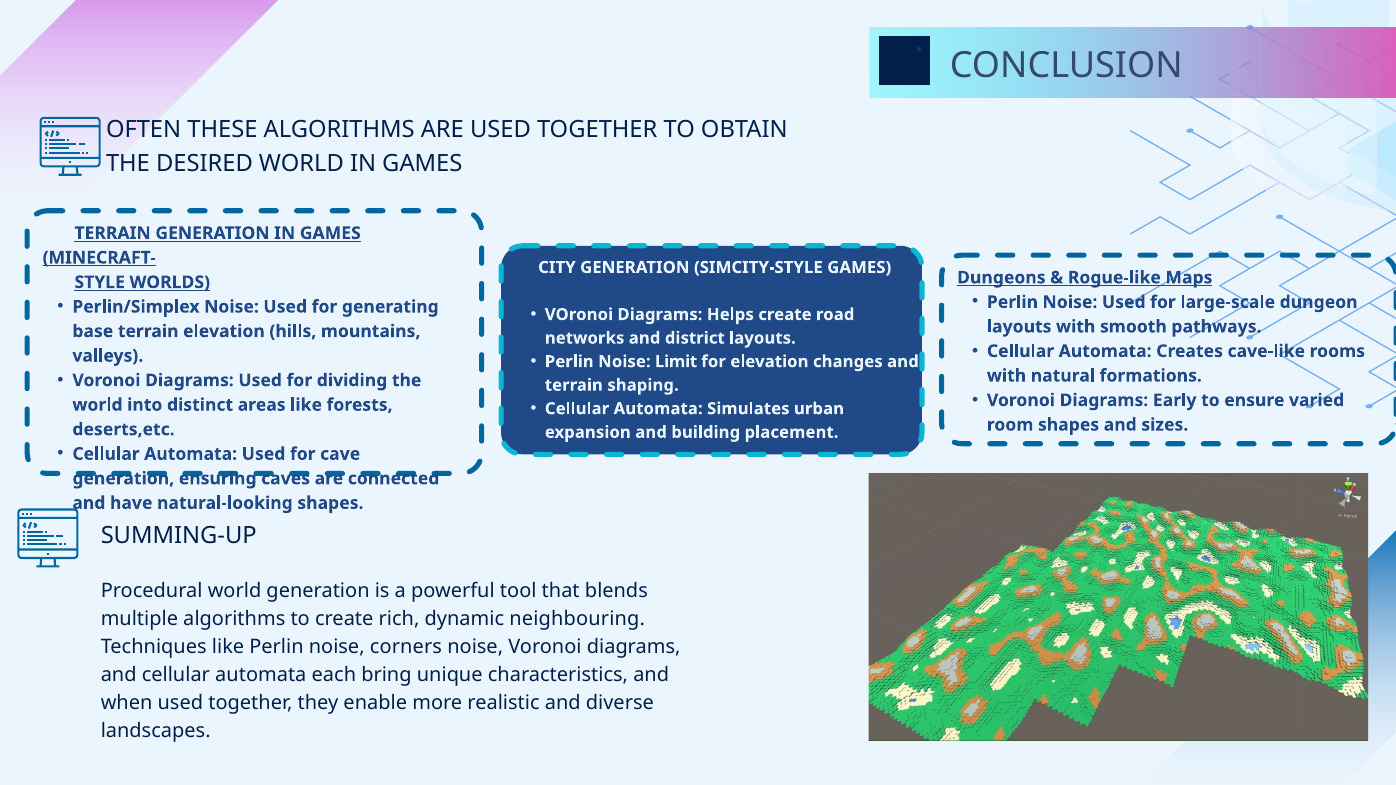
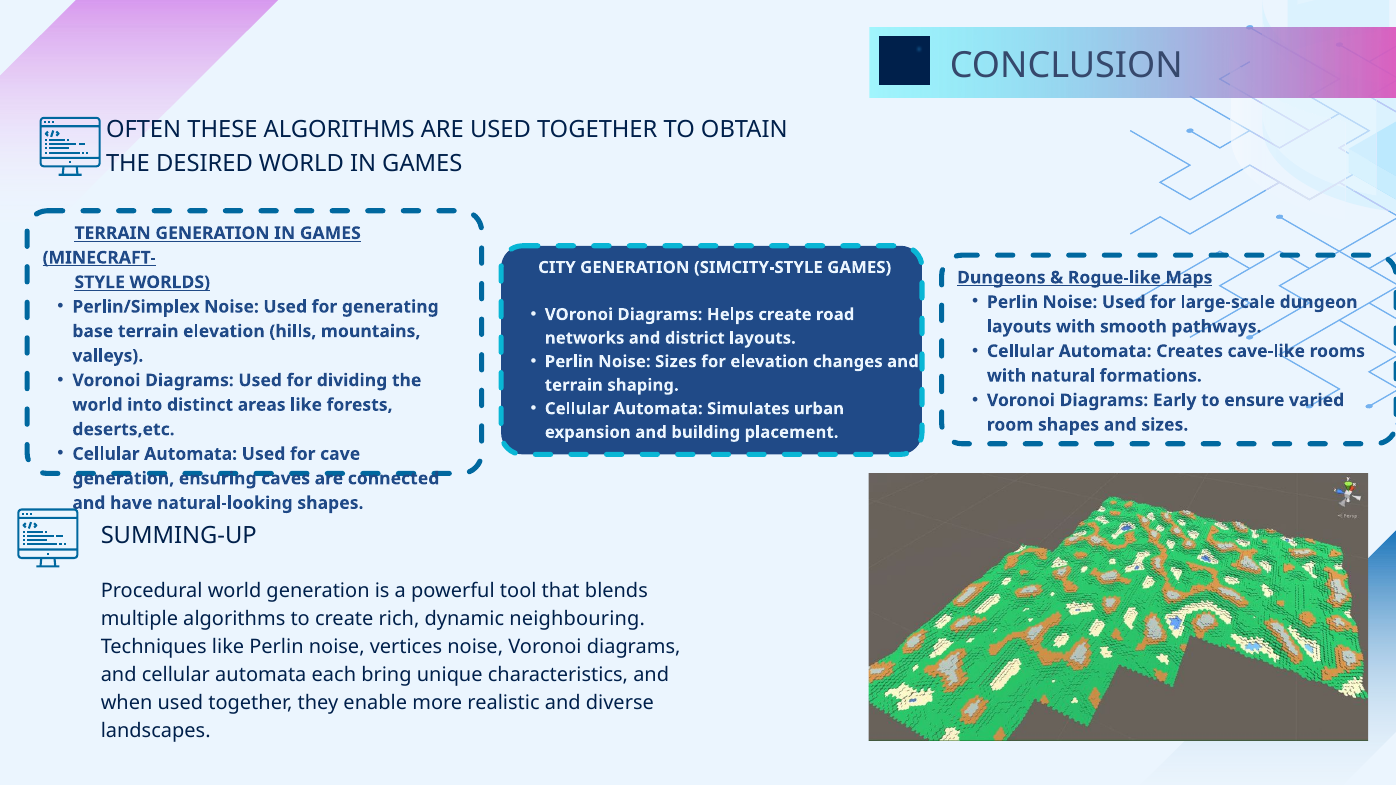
Noise Limit: Limit -> Sizes (676, 362)
corners: corners -> vertices (406, 647)
